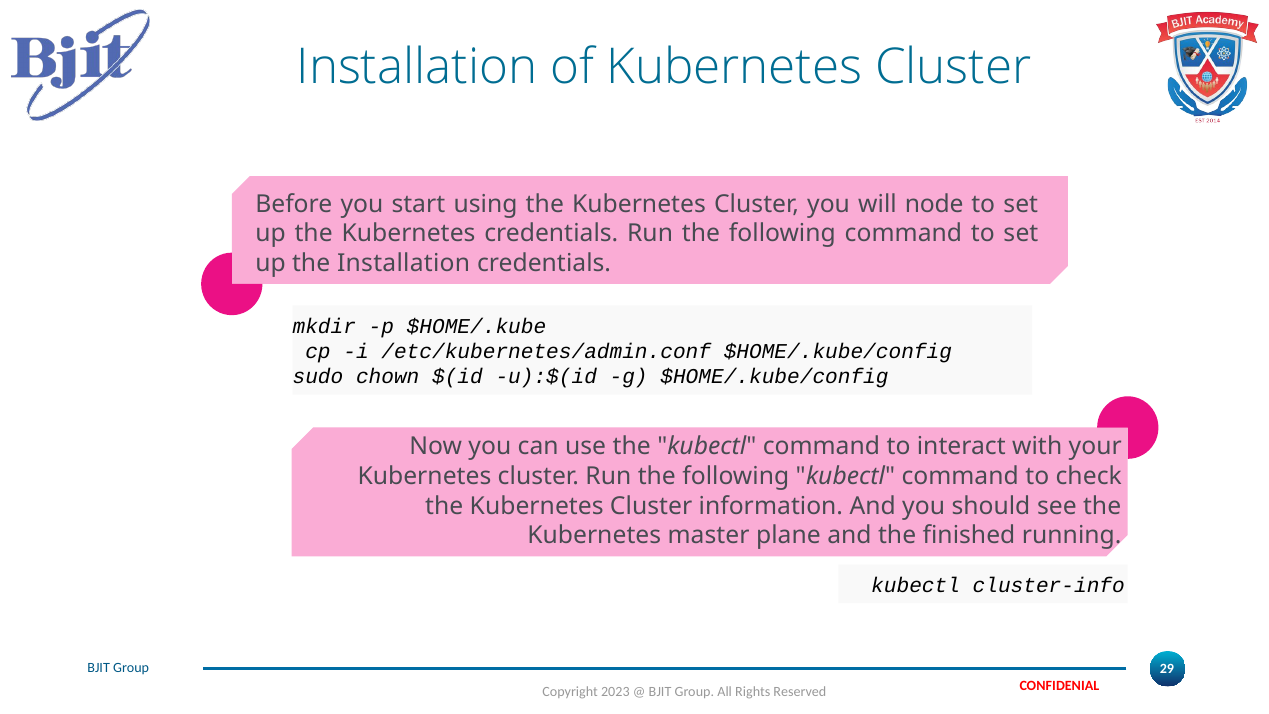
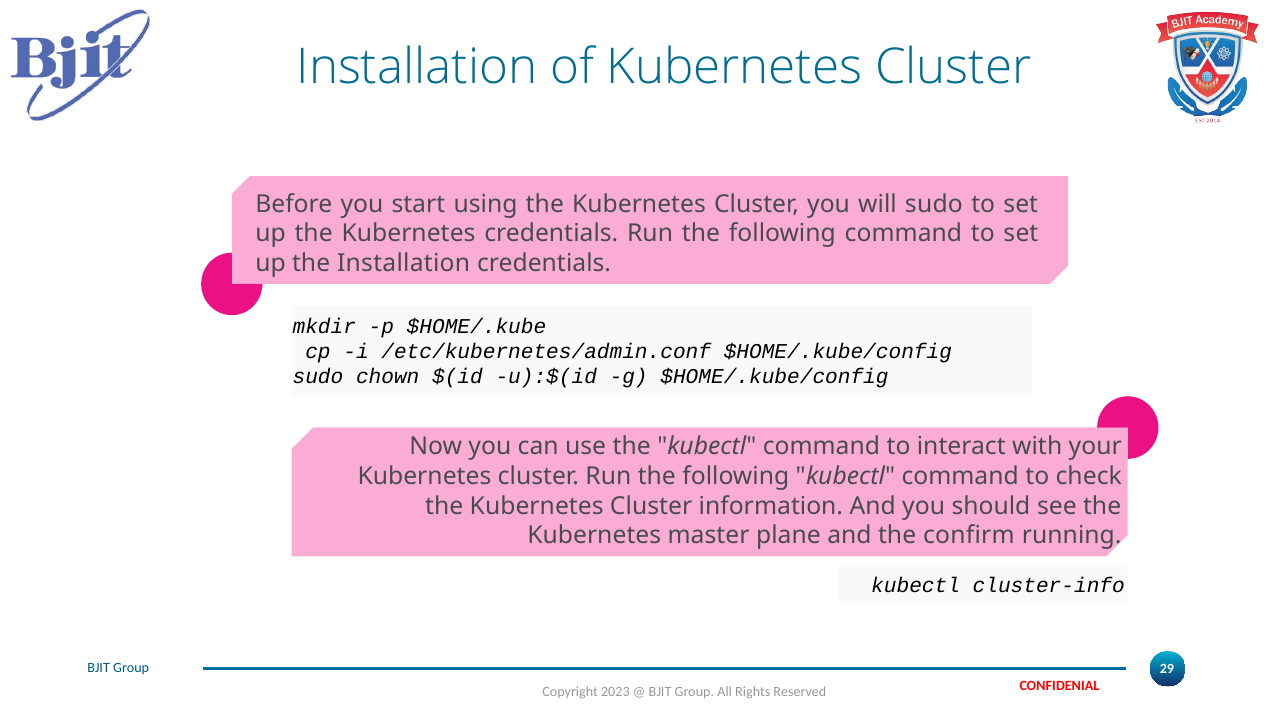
will node: node -> sudo (934, 204)
finished: finished -> confirm (969, 535)
